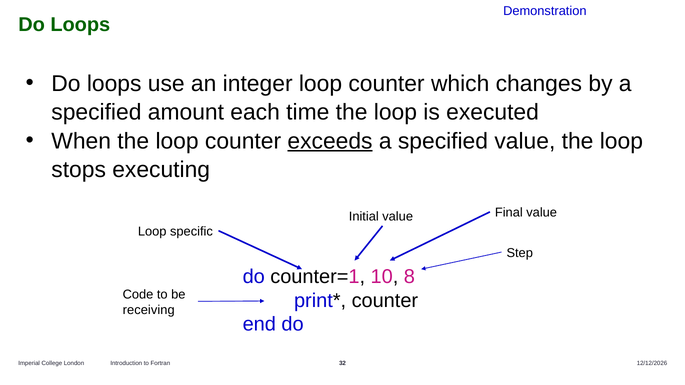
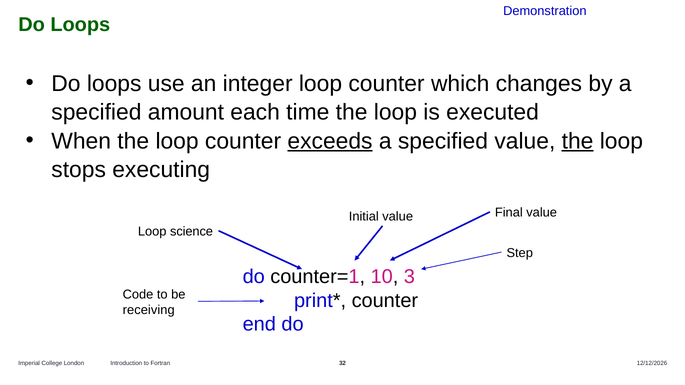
the underline: none -> present (578, 141)
specific: specific -> science (192, 232)
8: 8 -> 3 (409, 277)
